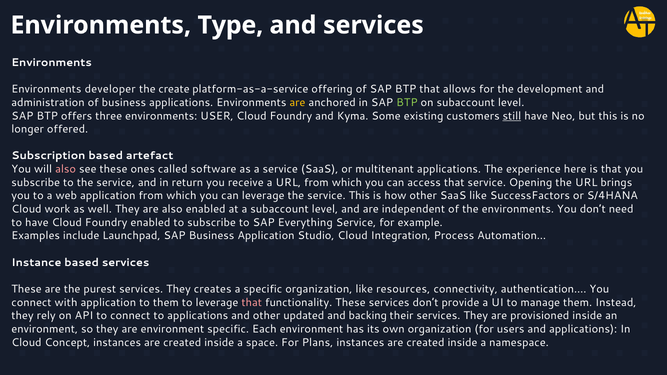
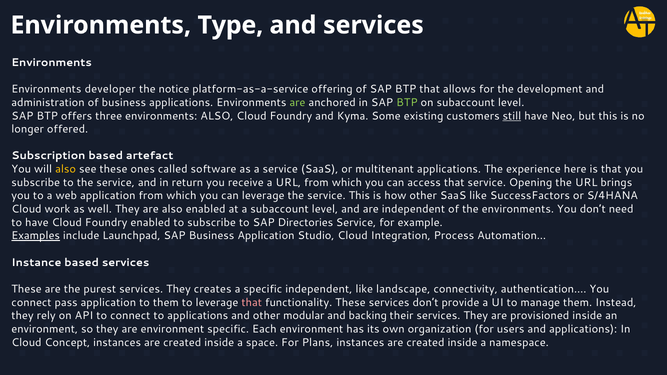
create: create -> notice (174, 89)
are colour: yellow -> light green (297, 103)
environments USER: USER -> ALSO (217, 116)
also colour: pink -> yellow (66, 169)
Everything: Everything -> Directories (305, 223)
Examples underline: none -> present (36, 236)
specific organization: organization -> independent (319, 289)
resources: resources -> landscape (403, 289)
with: with -> pass (66, 303)
updated: updated -> modular (304, 316)
